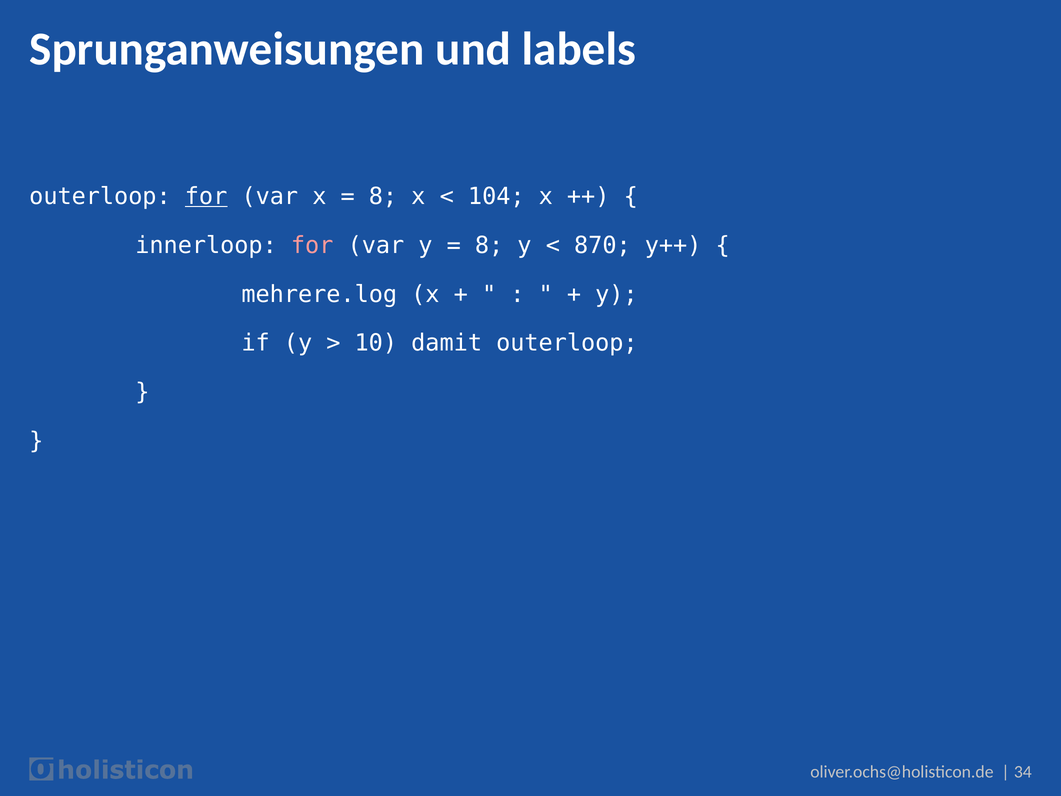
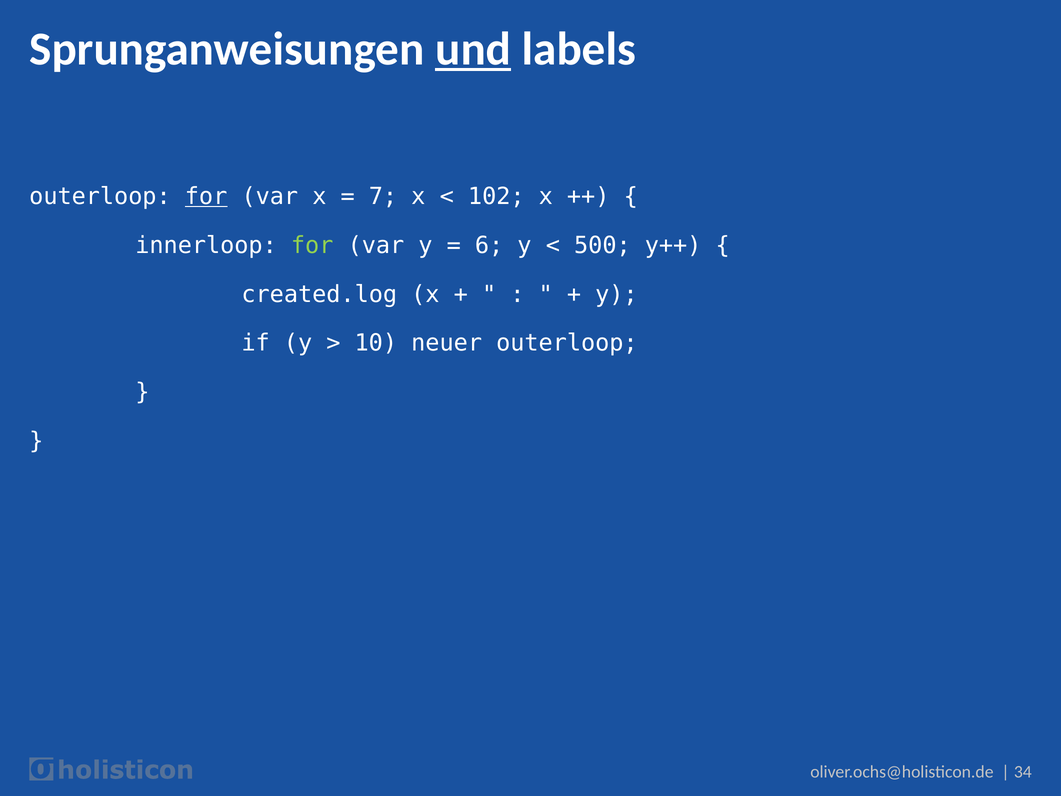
und underline: none -> present (473, 49)
8: 8 -> 7 (383, 196)
104: 104 -> 102 (496, 196)
for colour: pink -> light green (312, 245)
8: 8 -> 6 (489, 245)
870: 870 -> 500 (602, 245)
mehrere.log: mehrere.log -> created.log (319, 294)
damit: damit -> neuer (447, 343)
